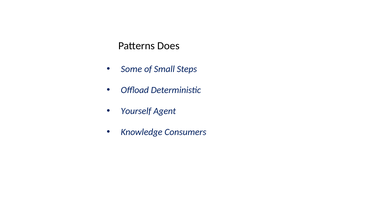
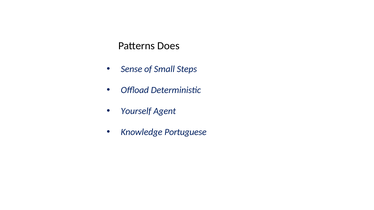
Some: Some -> Sense (131, 69)
Consumers: Consumers -> Portuguese (186, 132)
